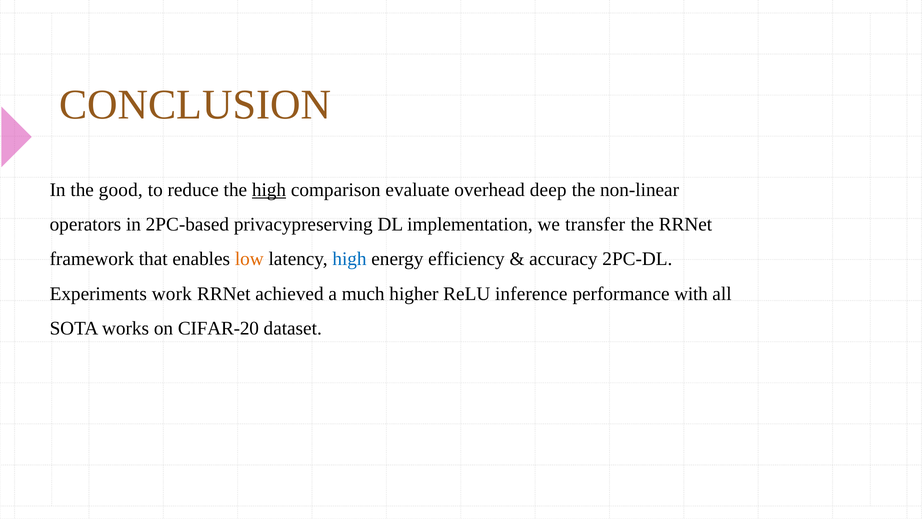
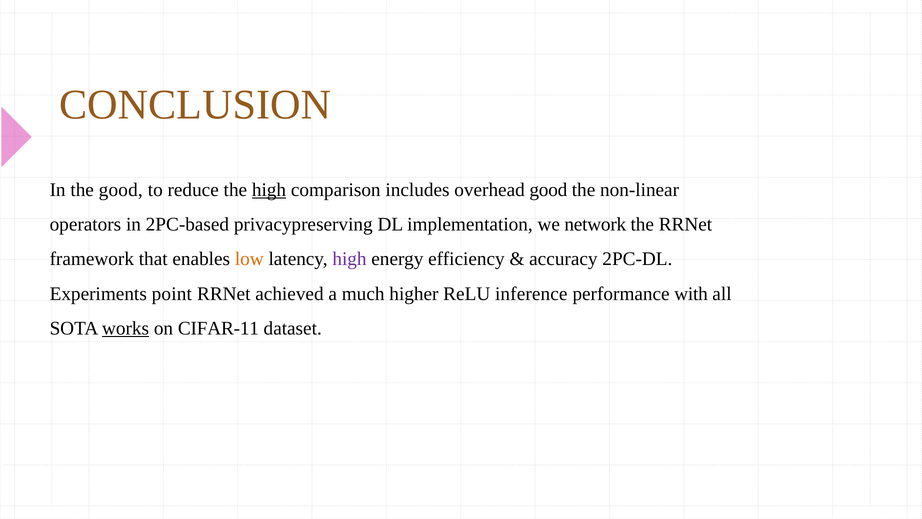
evaluate: evaluate -> includes (418, 190)
overhead deep: deep -> good (548, 190)
transfer: transfer -> network (595, 224)
high colour: blue -> purple (350, 259)
work: work -> point (172, 293)
works underline: none -> present (126, 328)
CIFAR-20: CIFAR-20 -> CIFAR-11 (218, 328)
